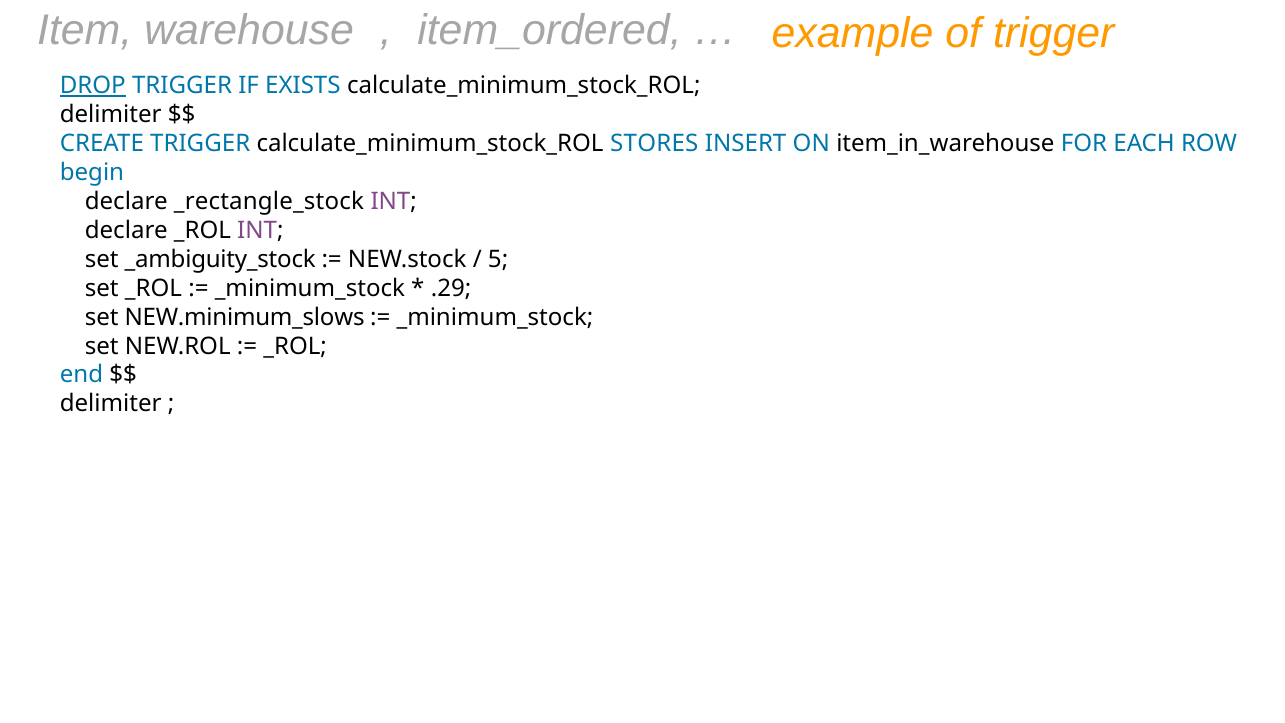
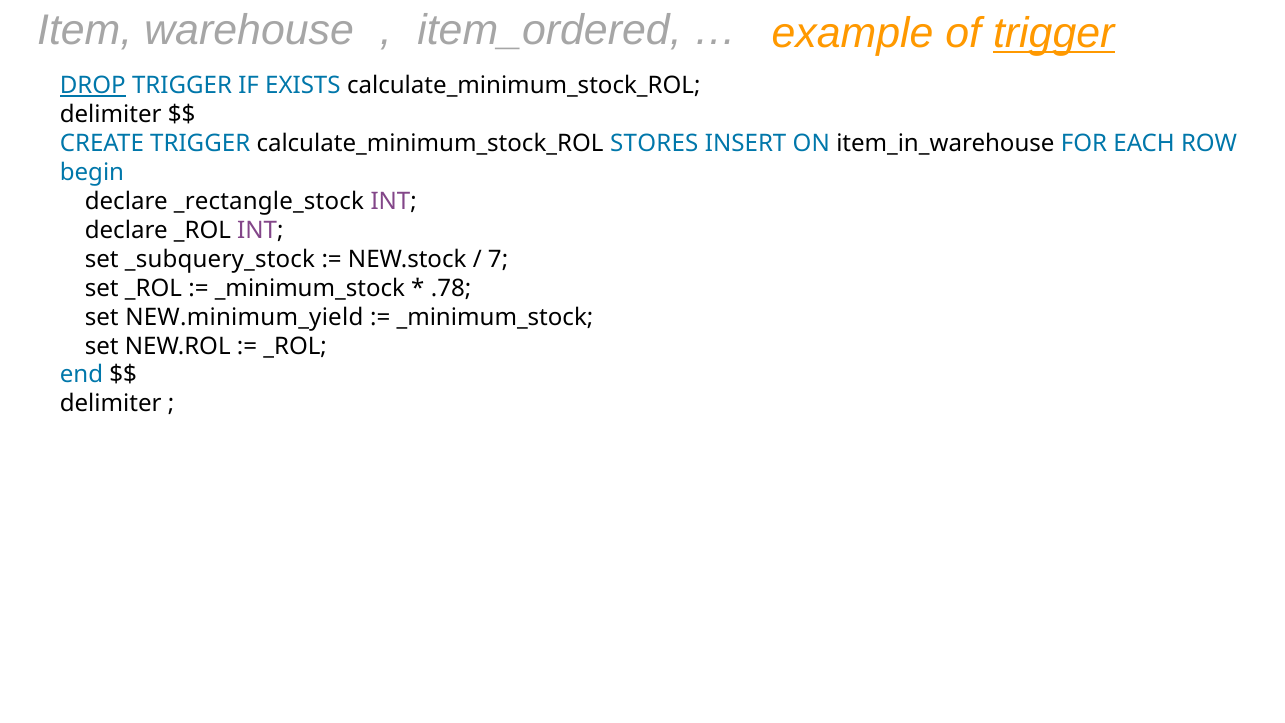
trigger underline: none -> present (1054, 33)
_ambiguity_stock: _ambiguity_stock -> _subquery_stock (220, 259)
5: 5 -> 7 (498, 259)
.29: .29 -> .78 (451, 288)
NEW.minimum_slows: NEW.minimum_slows -> NEW.minimum_yield (244, 317)
